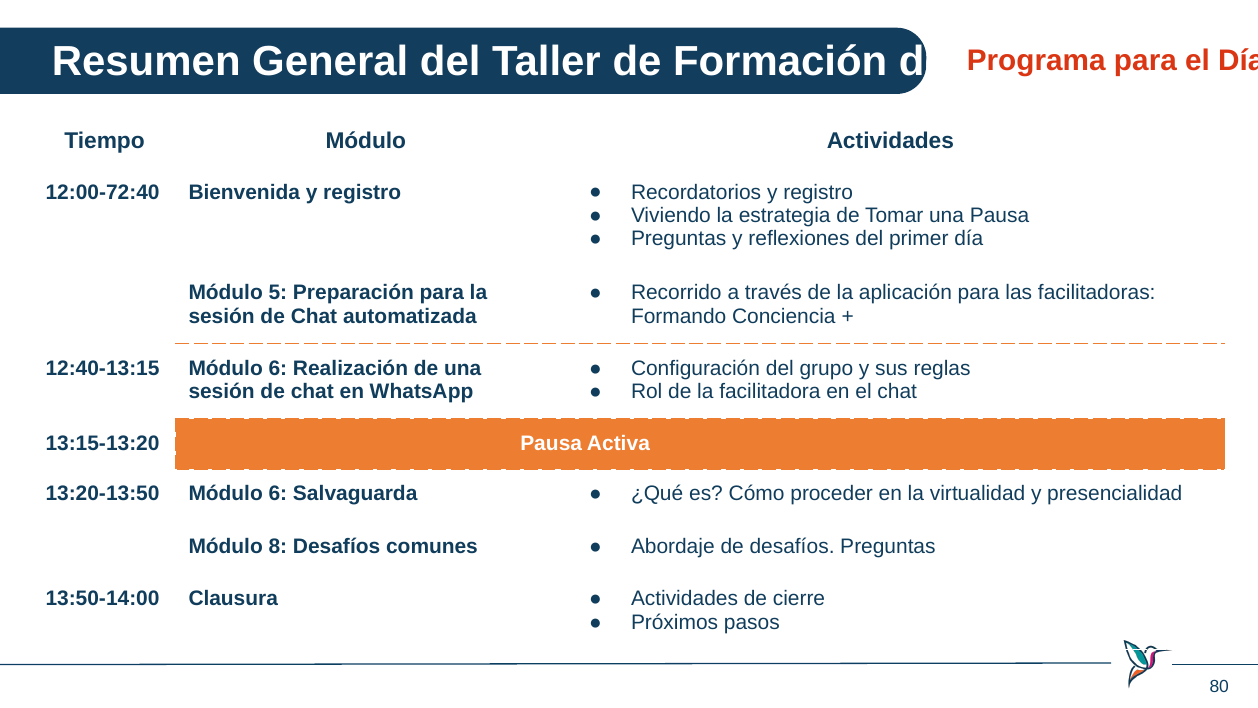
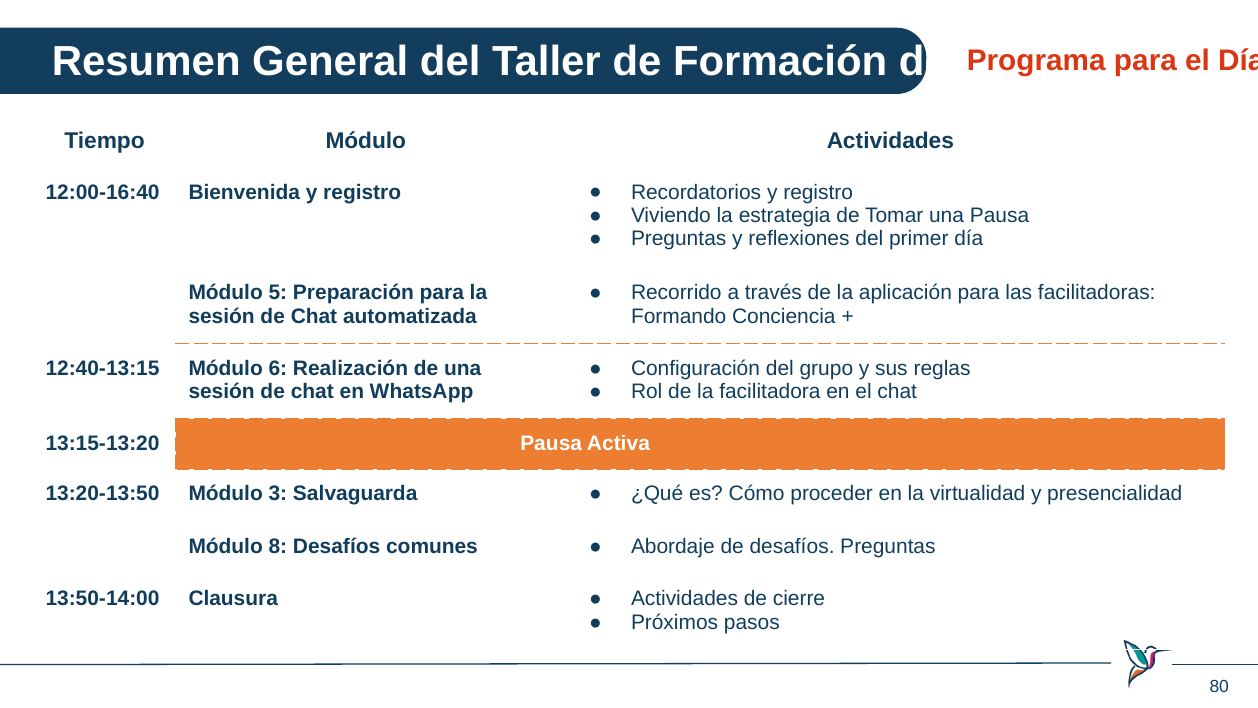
12:00-72:40: 12:00-72:40 -> 12:00-16:40 (103, 192)
13:20-13:50 Módulo 6: 6 -> 3 (278, 494)
